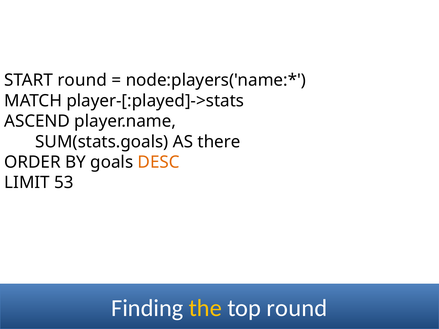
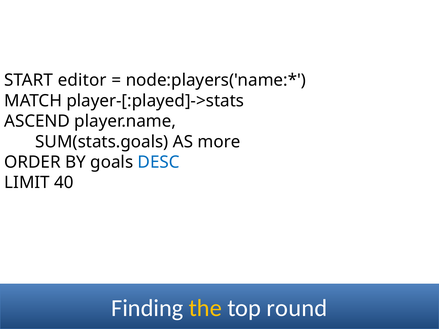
START round: round -> editor (82, 80)
there: there -> more (219, 142)
DESC colour: orange -> blue (159, 162)
53: 53 -> 40 (64, 183)
